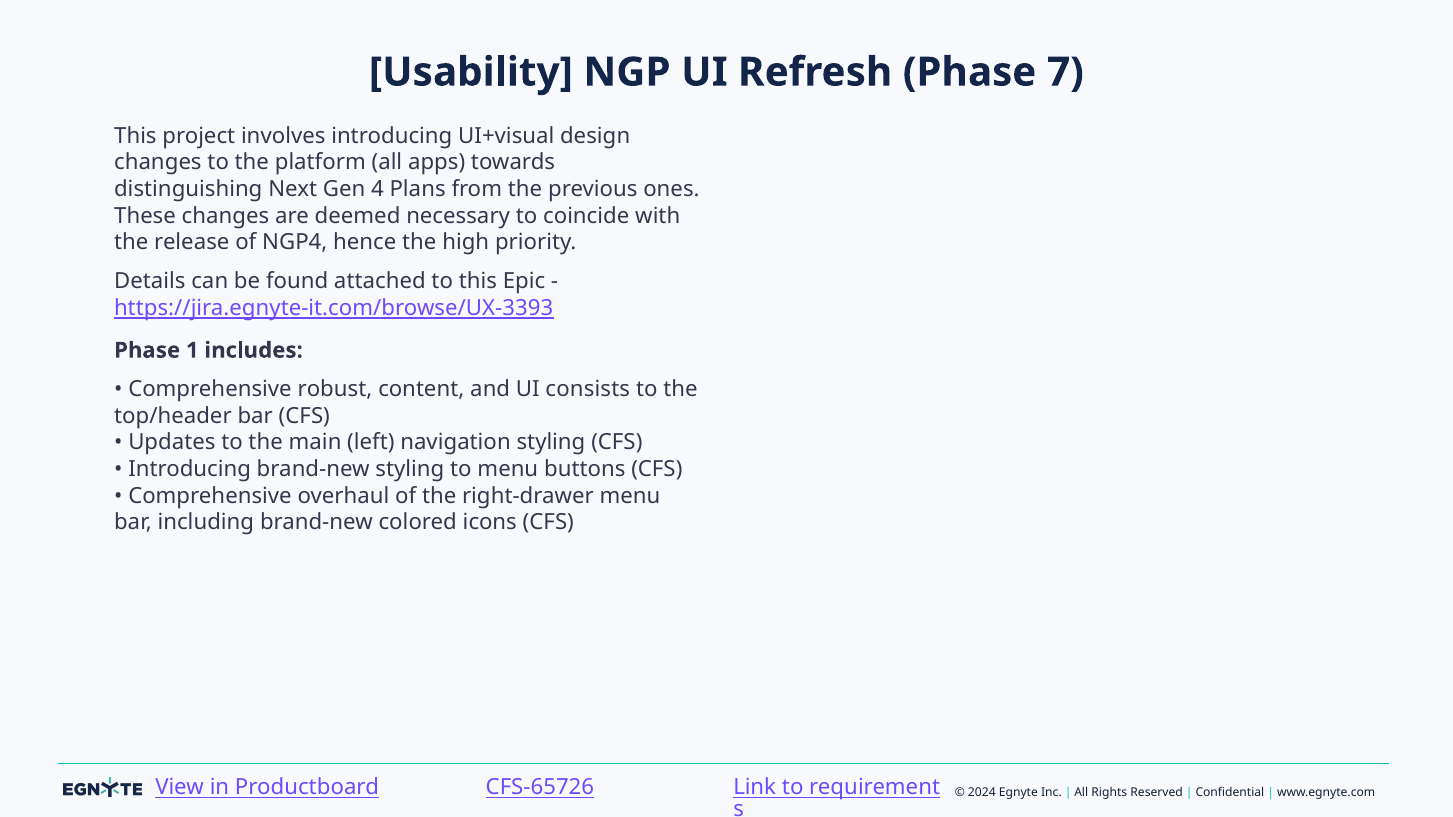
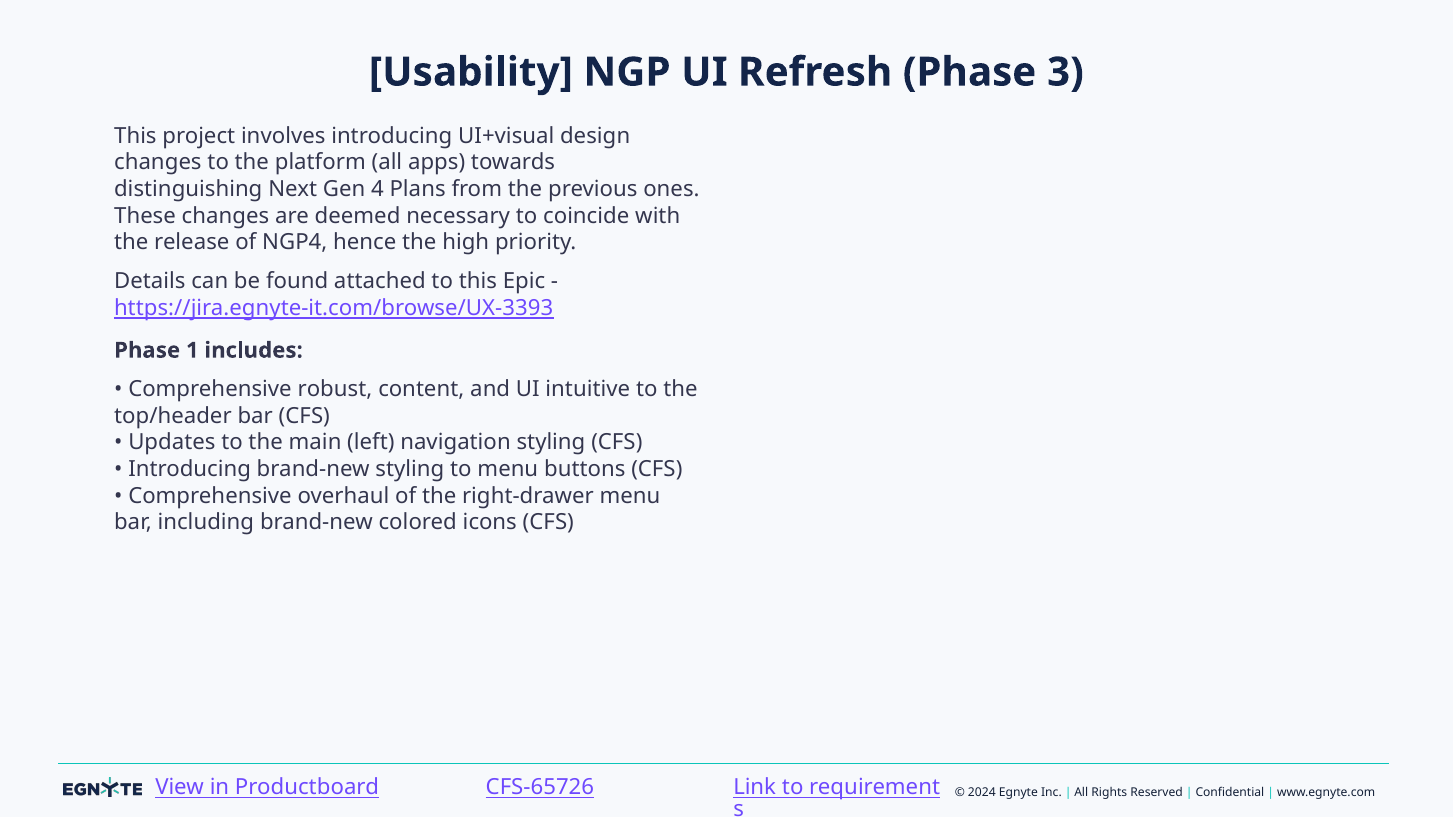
7: 7 -> 3 (1065, 72)
consists: consists -> intuitive (588, 389)
